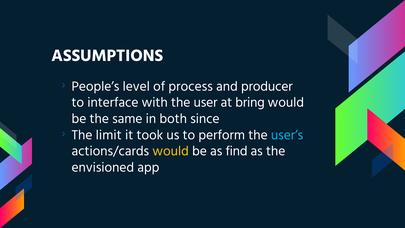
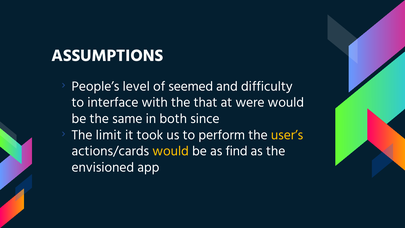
process: process -> seemed (191, 86)
producer: producer -> difficulty (267, 86)
user: user -> that (206, 102)
bring: bring -> were (250, 102)
user’s colour: light blue -> yellow (287, 135)
